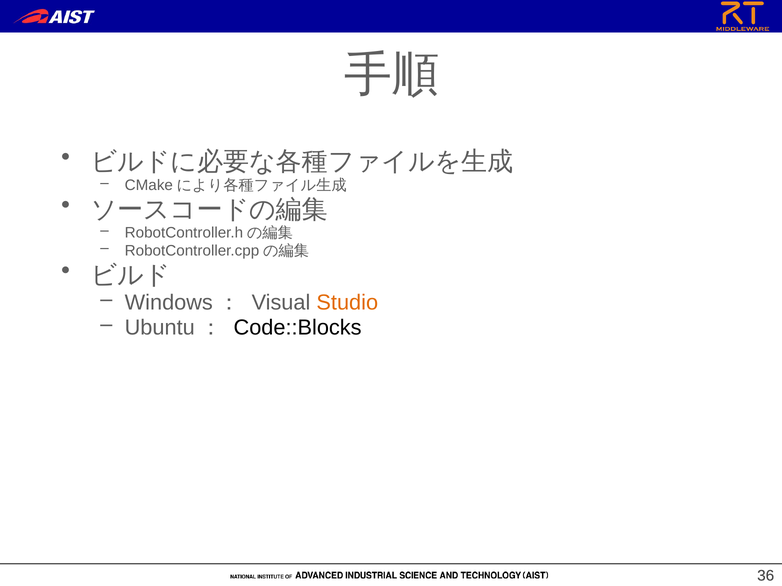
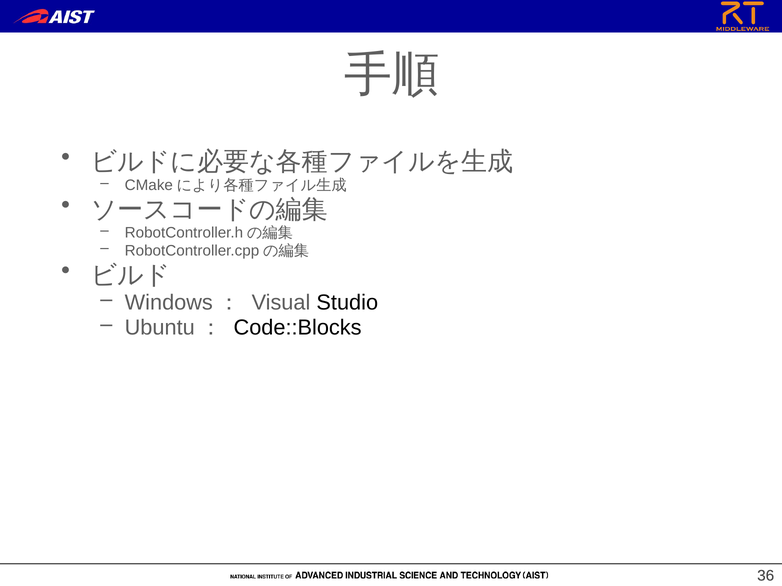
Studio colour: orange -> black (347, 303)
